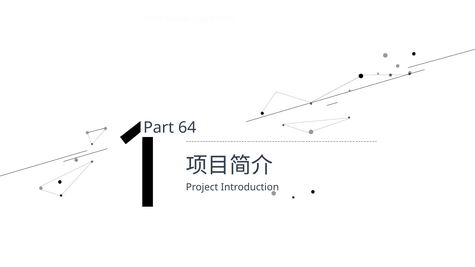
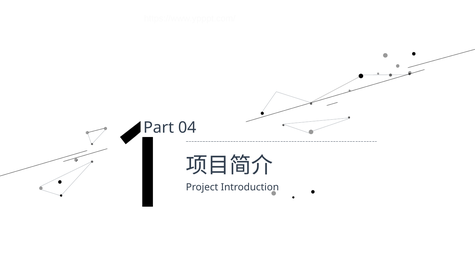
64: 64 -> 04 (187, 128)
